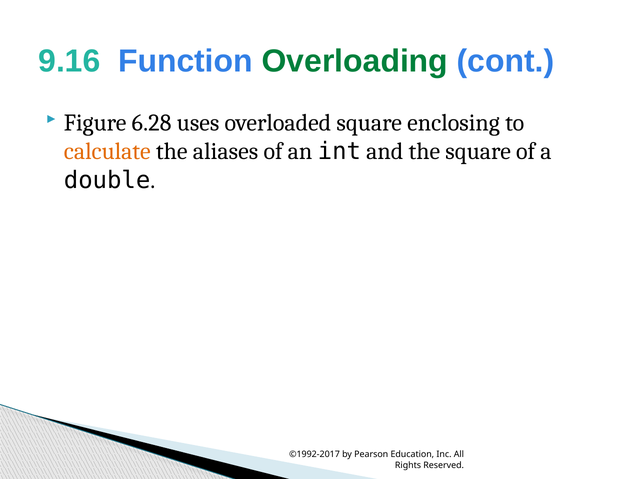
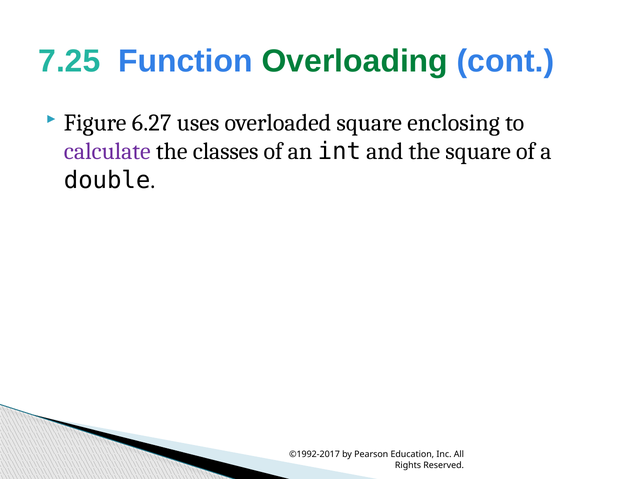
9.16: 9.16 -> 7.25 (69, 61)
6.28: 6.28 -> 6.27 (152, 123)
calculate colour: orange -> purple (107, 152)
aliases: aliases -> classes (226, 152)
